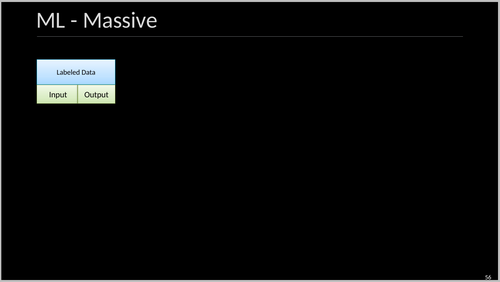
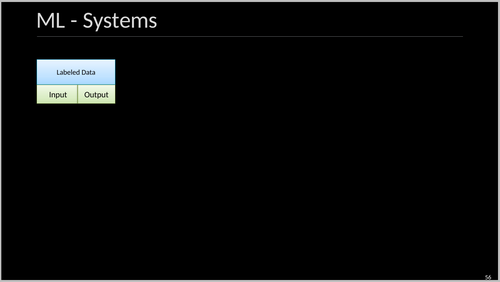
Massive: Massive -> Systems (120, 20)
